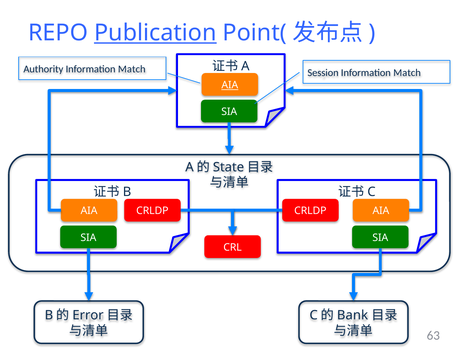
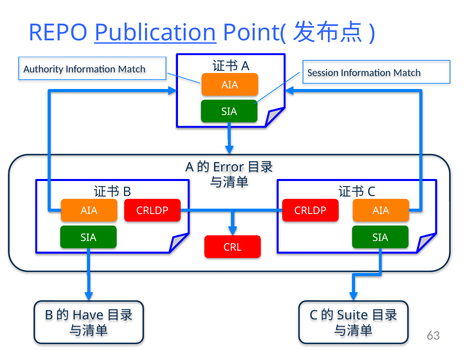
AIA underline: present -> none (230, 85)
State: State -> Error (228, 167)
Error: Error -> Have (88, 315)
Bank: Bank -> Suite (353, 315)
